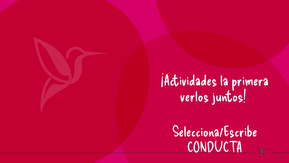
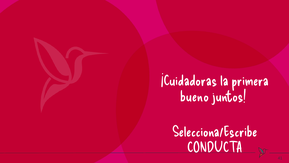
¡Actividades: ¡Actividades -> ¡Cuidadoras (189, 81)
verlos: verlos -> bueno (195, 96)
